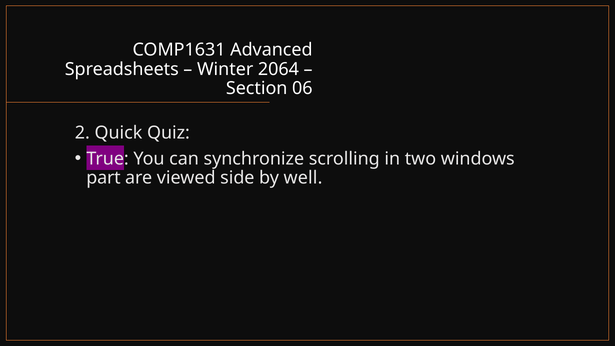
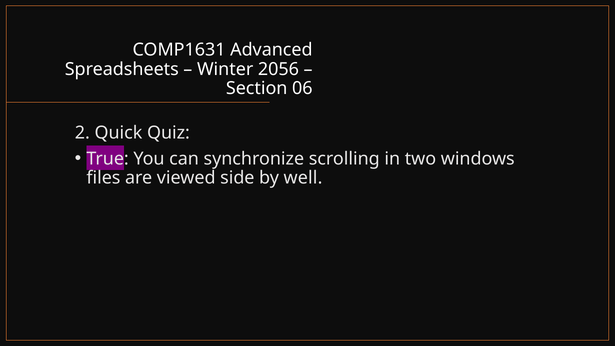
2064: 2064 -> 2056 (278, 69)
part: part -> files (103, 178)
